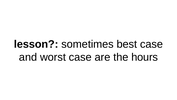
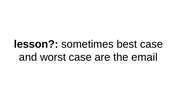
hours: hours -> email (145, 57)
